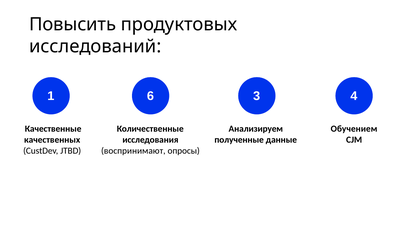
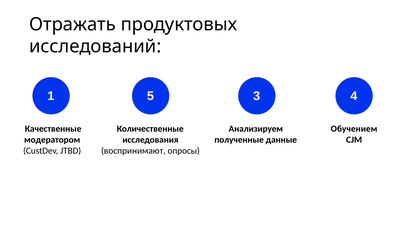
Повысить: Повысить -> Отражать (73, 24)
6: 6 -> 5 (150, 96)
качественных: качественных -> модератором (52, 140)
